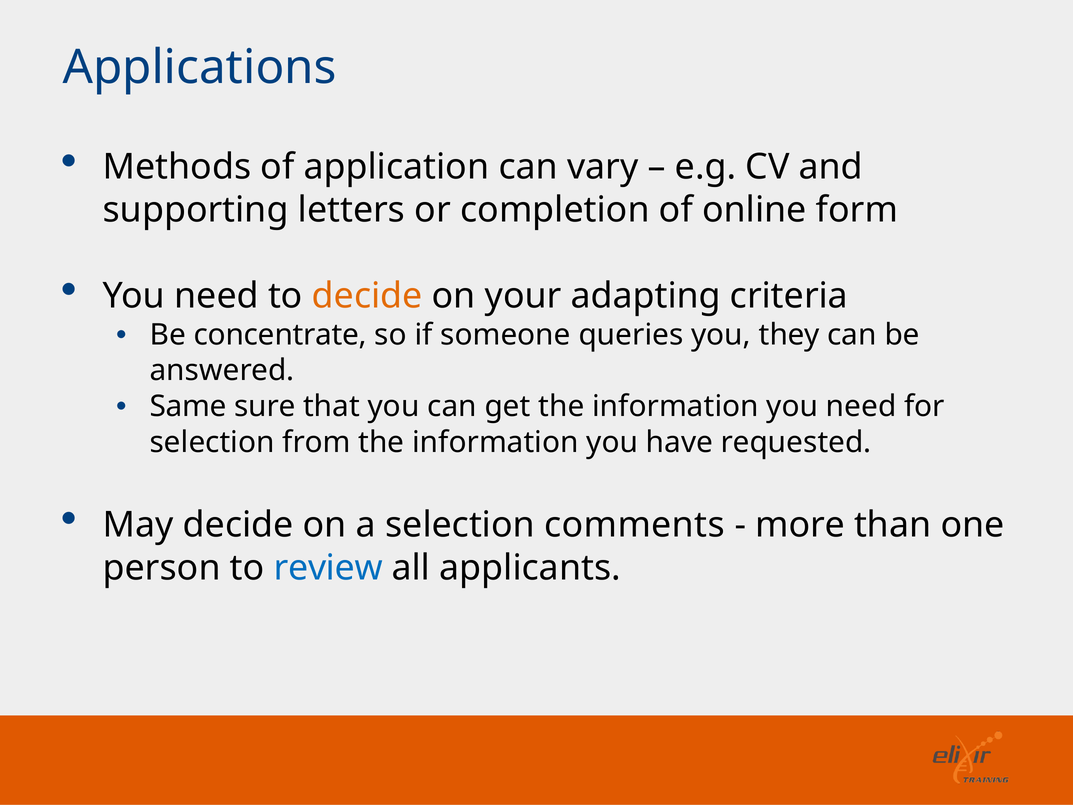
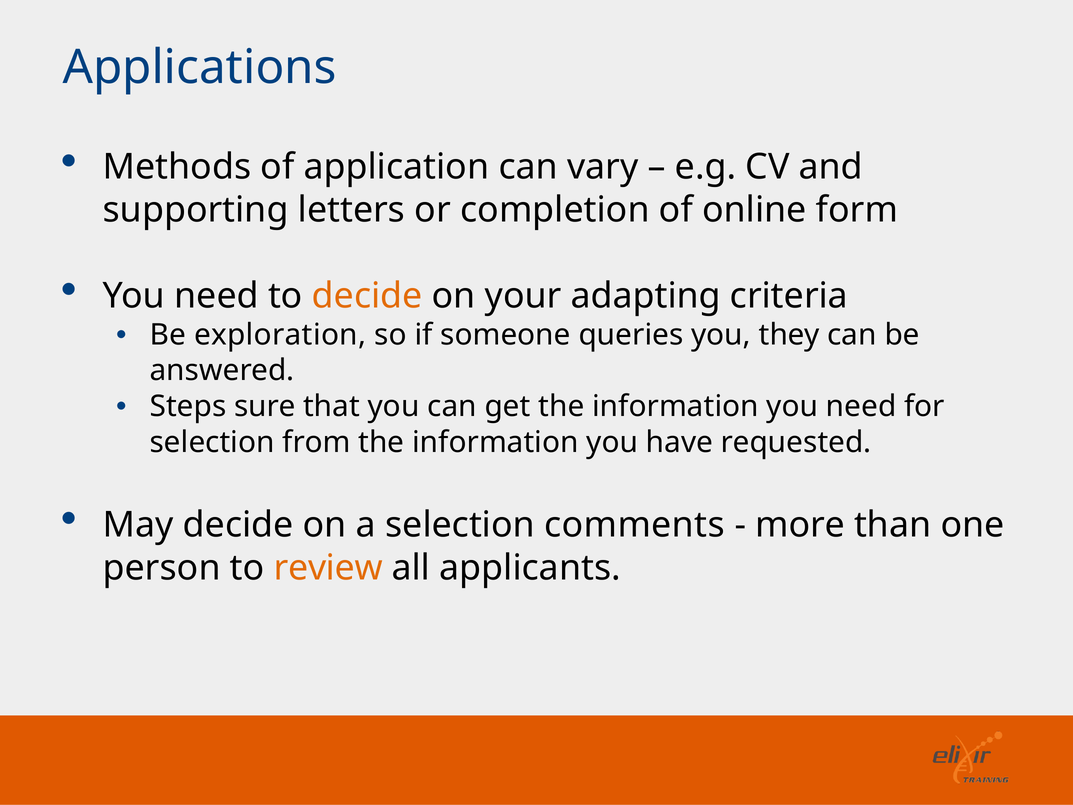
concentrate: concentrate -> exploration (280, 335)
Same: Same -> Steps (188, 406)
review colour: blue -> orange (328, 568)
